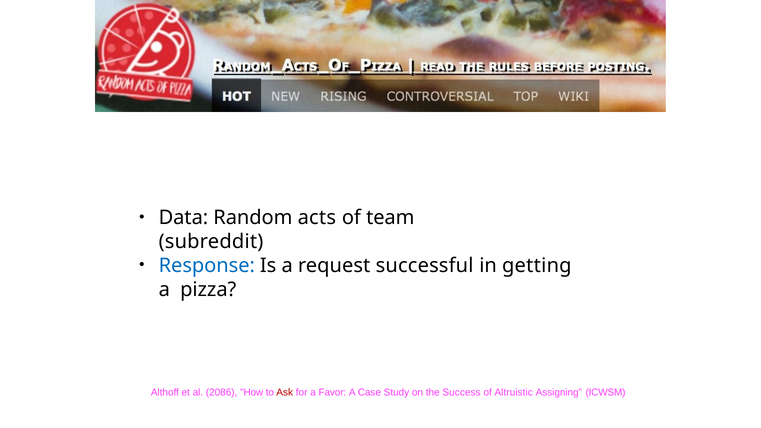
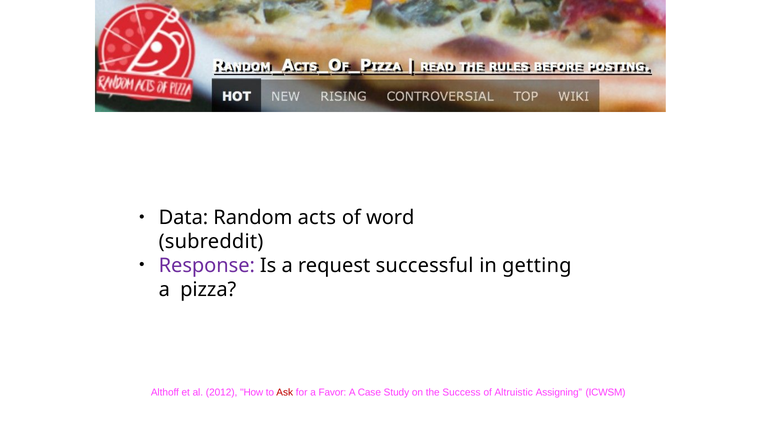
team: team -> word (390, 217)
Response colour: blue -> purple (207, 266)
2086: 2086 -> 2012 (222, 392)
